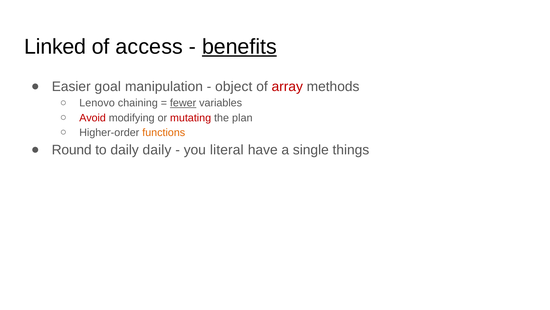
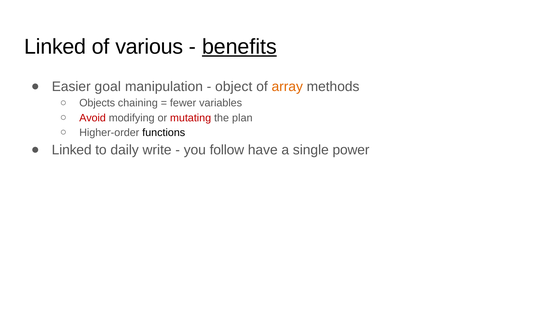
access: access -> various (149, 47)
array colour: red -> orange (287, 86)
Lenovo: Lenovo -> Objects (97, 103)
fewer underline: present -> none (183, 103)
functions colour: orange -> black (164, 132)
Round: Round -> Linked (72, 150)
daily daily: daily -> write (157, 150)
literal: literal -> follow (227, 150)
things: things -> power (351, 150)
